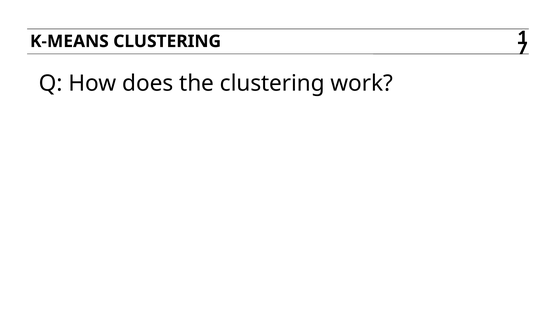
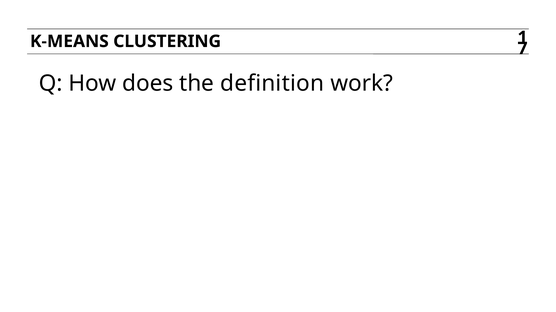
the clustering: clustering -> definition (272, 83)
